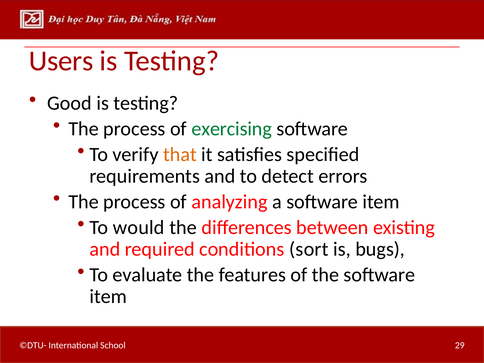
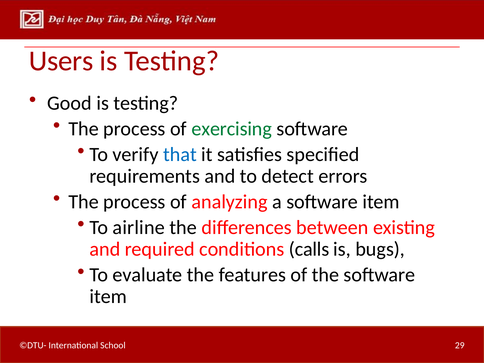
that colour: orange -> blue (180, 154)
would: would -> airline (139, 227)
sort: sort -> calls (309, 249)
